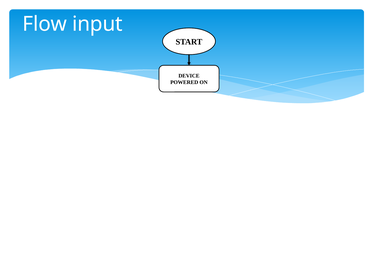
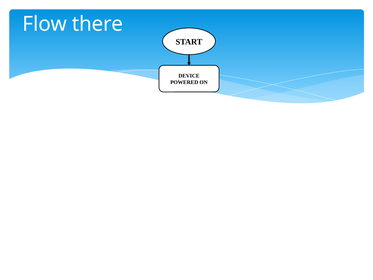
input: input -> there (97, 24)
